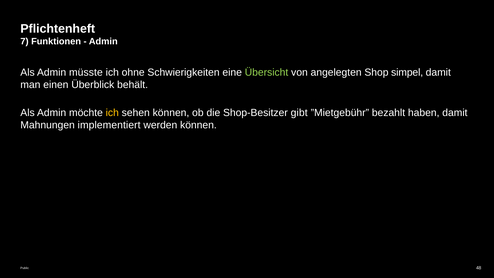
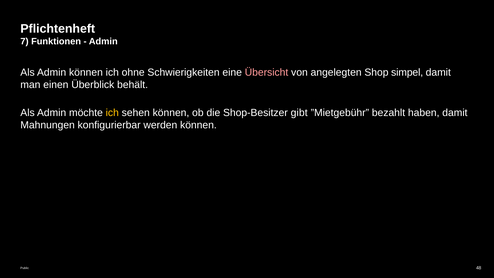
Admin müsste: müsste -> können (86, 73)
Übersicht colour: light green -> pink (267, 73)
implementiert: implementiert -> konfigurierbar (109, 125)
